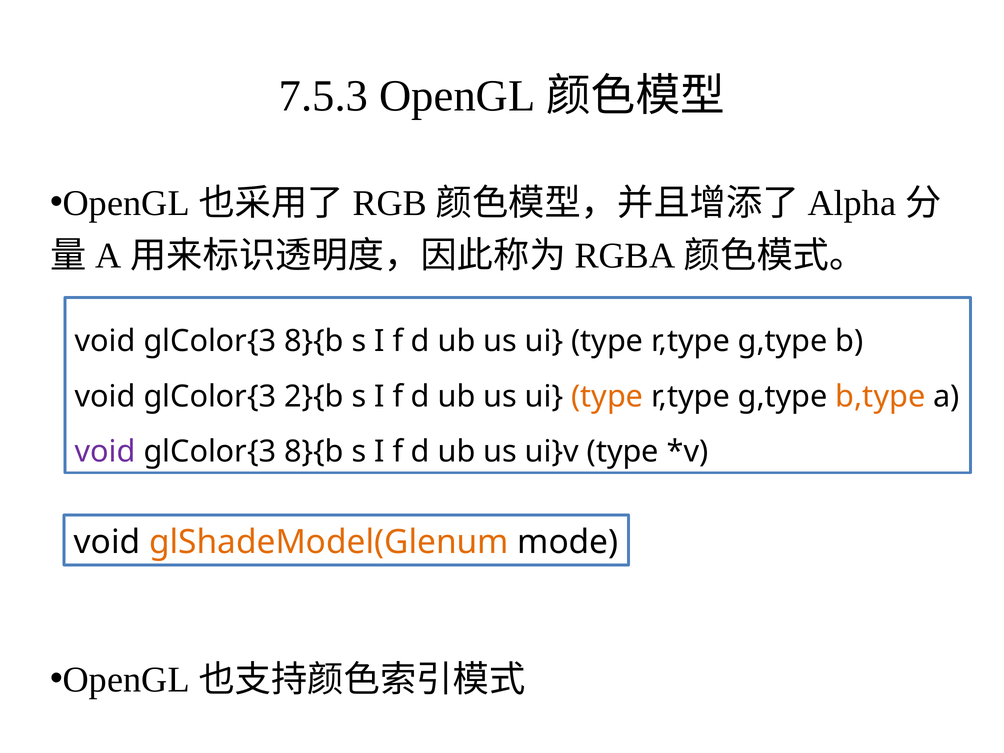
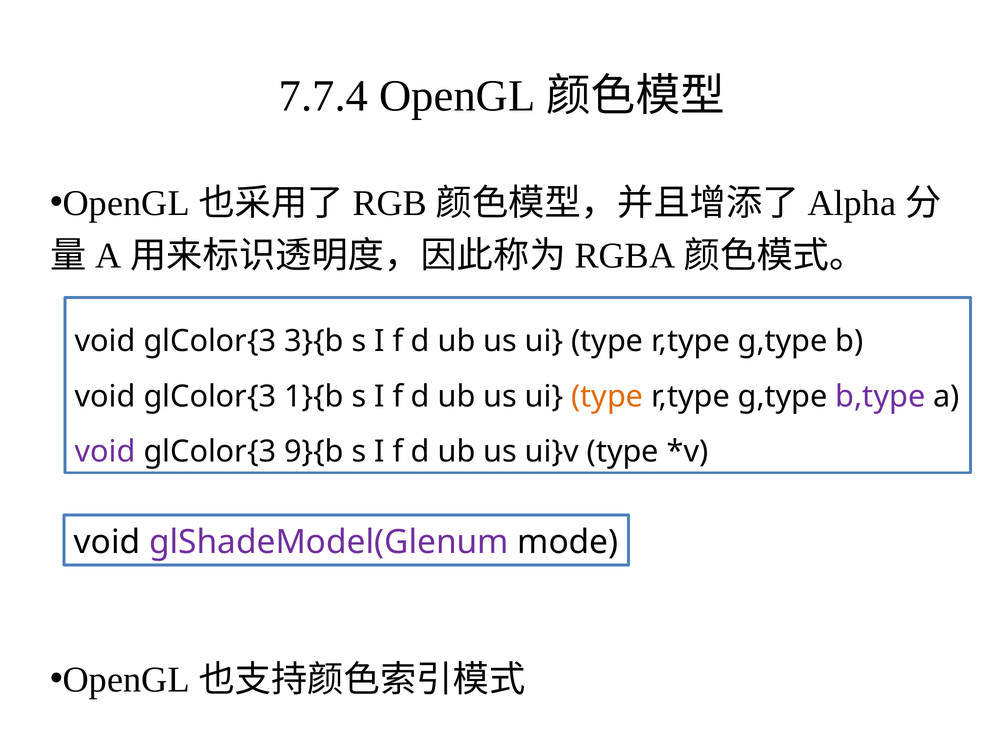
7.5.3: 7.5.3 -> 7.7.4 (324, 96)
8}{b: 8}{b -> 3}{b (314, 341)
2}{b: 2}{b -> 1}{b (314, 396)
b,type colour: orange -> purple (880, 396)
8}{b: 8}{b -> 9}{b (314, 452)
glShadeModel(Glenum colour: orange -> purple (329, 542)
